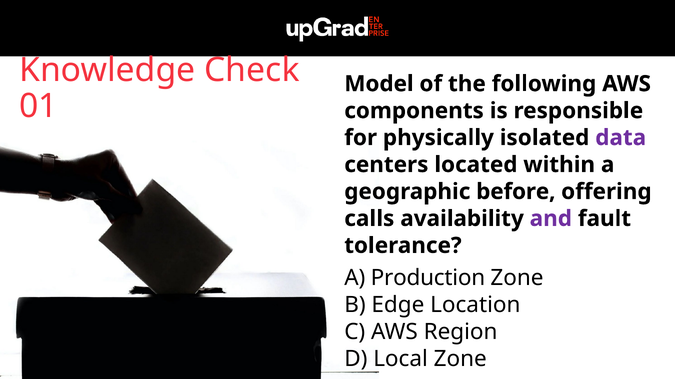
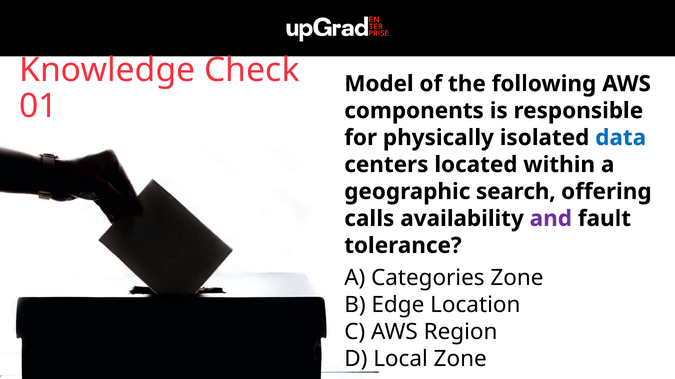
data colour: purple -> blue (621, 138)
before: before -> search (516, 192)
Production: Production -> Categories (428, 279)
